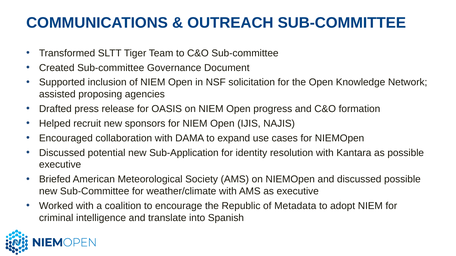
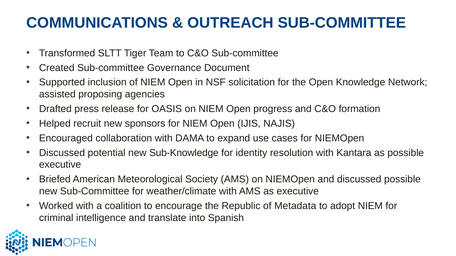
Sub-Application: Sub-Application -> Sub-Knowledge (184, 153)
